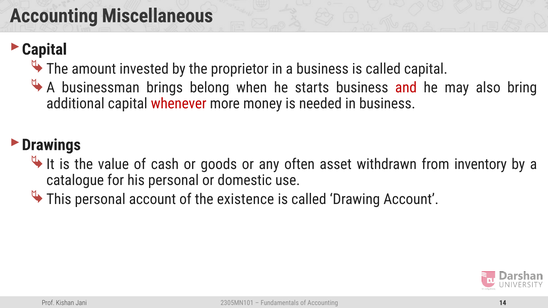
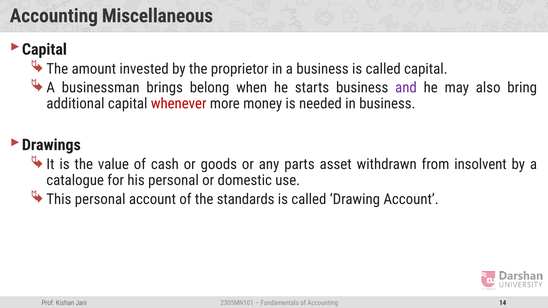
and colour: red -> purple (406, 88)
often: often -> parts (299, 164)
inventory: inventory -> insolvent (481, 164)
existence: existence -> standards (246, 199)
